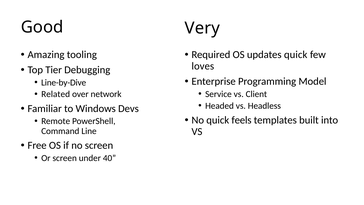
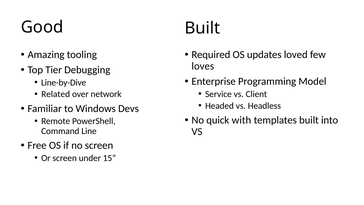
Very: Very -> Built (202, 28)
updates quick: quick -> loved (296, 55)
feels: feels -> with (241, 120)
40: 40 -> 15 (109, 158)
